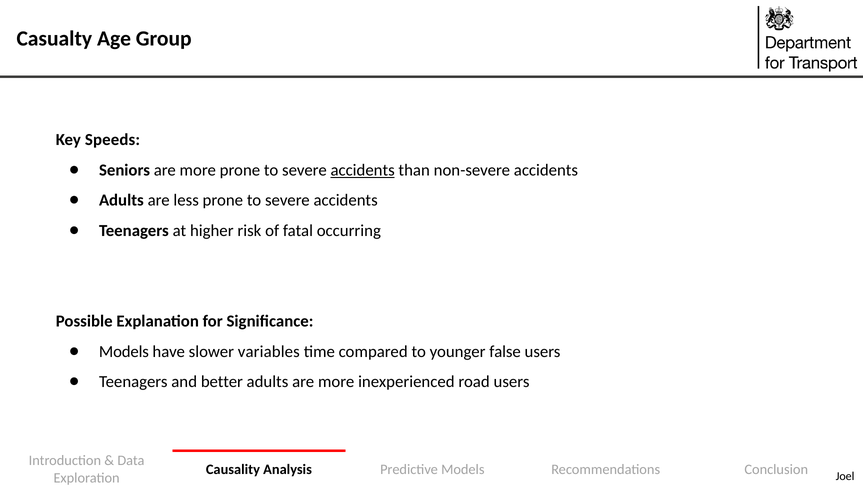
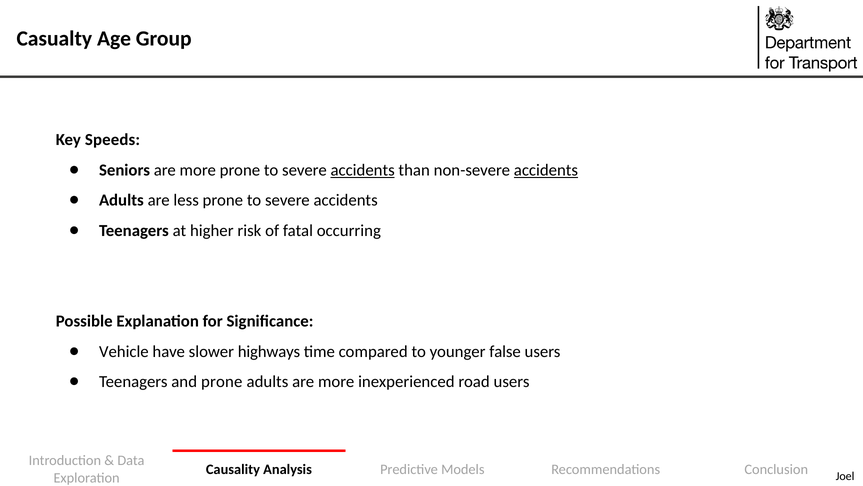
accidents underline: none -> present (546, 170)
Models: Models -> Vehicle (124, 351)
variables: variables -> highways (269, 351)
and better: better -> prone (222, 381)
